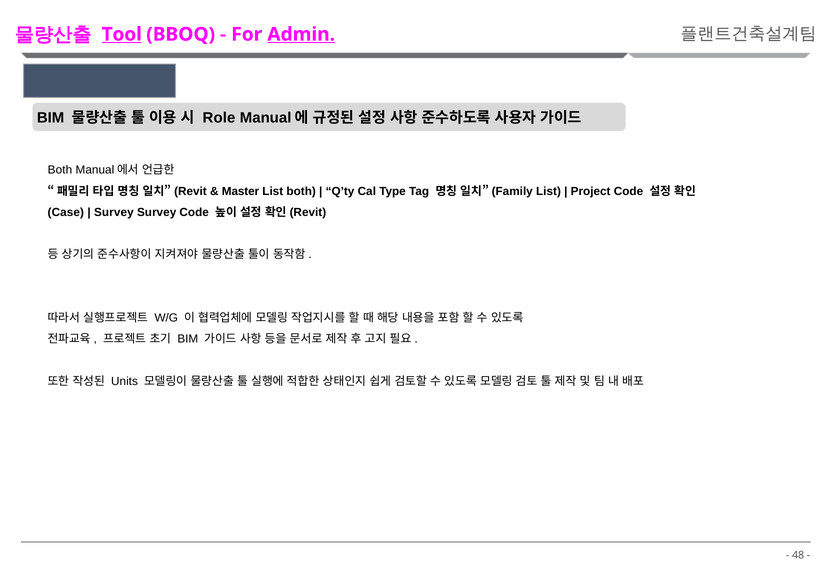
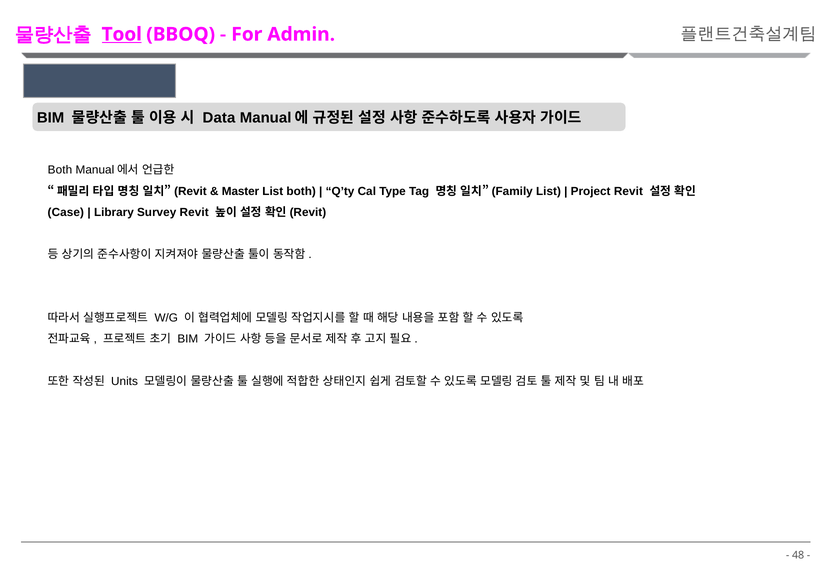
Admin underline: present -> none (301, 34)
Role: Role -> Data (219, 118)
Project Code: Code -> Revit (628, 191)
Survey: Survey -> Library (114, 212)
Survey Code: Code -> Revit (194, 212)
